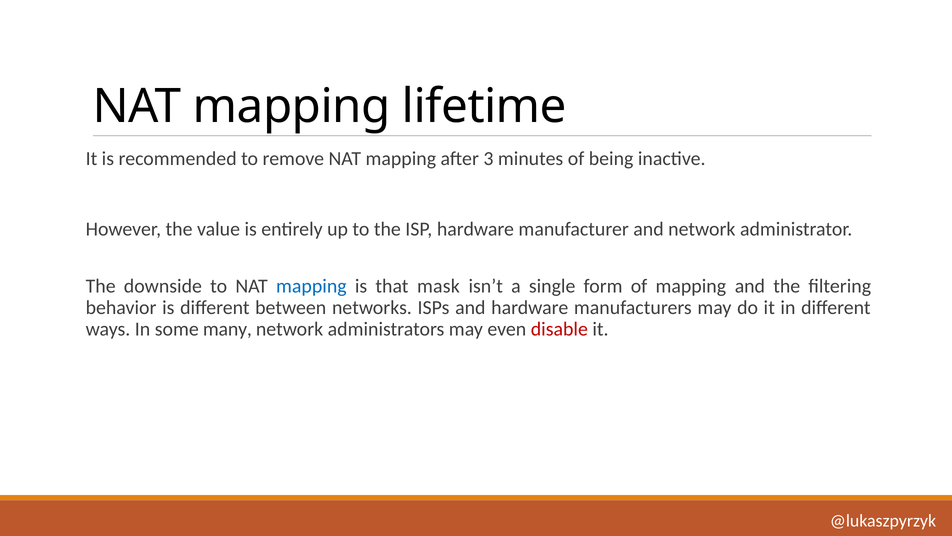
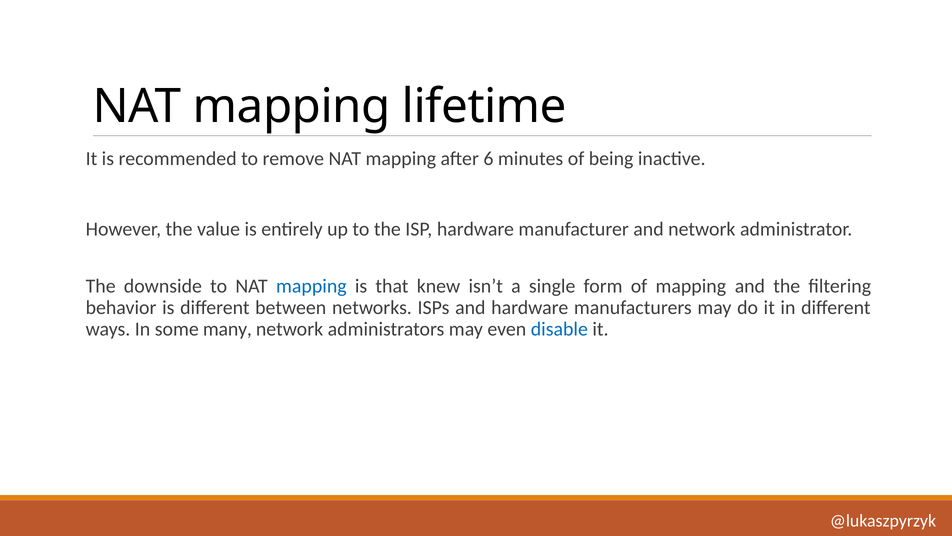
3: 3 -> 6 (488, 158)
mask: mask -> knew (439, 286)
disable colour: red -> blue (559, 329)
